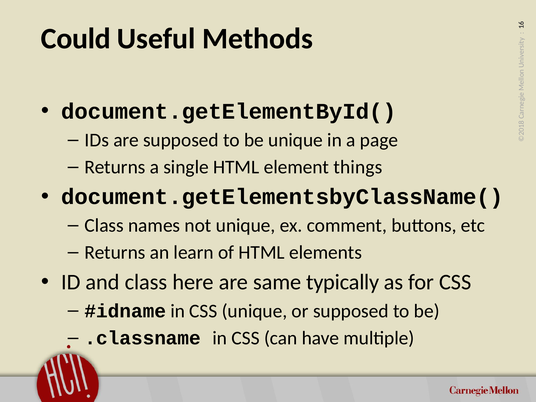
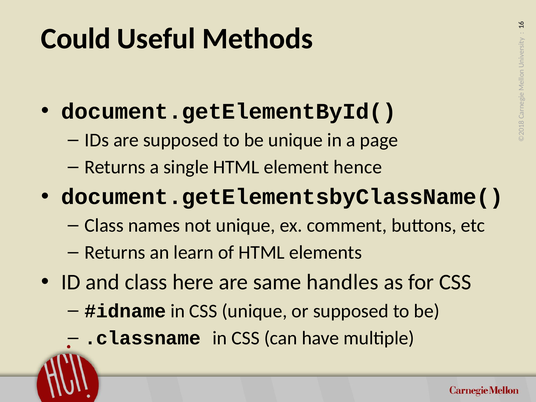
things: things -> hence (358, 167)
typically: typically -> handles (342, 282)
